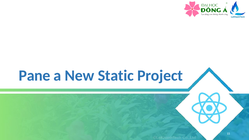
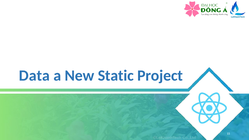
Pane: Pane -> Data (34, 76)
